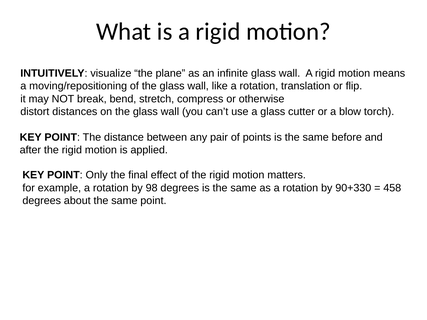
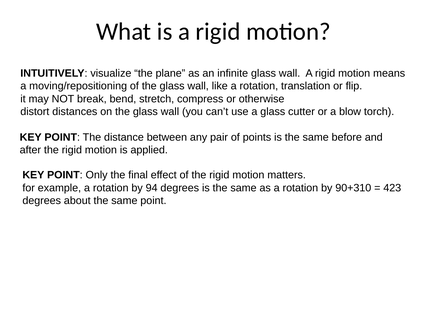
98: 98 -> 94 (152, 188)
90+330: 90+330 -> 90+310 (353, 188)
458: 458 -> 423 (392, 188)
